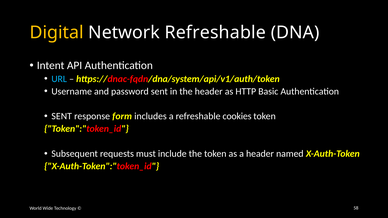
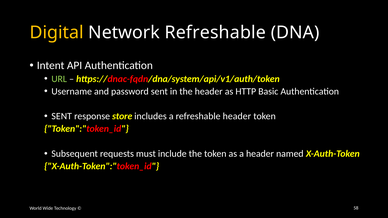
URL colour: light blue -> light green (59, 79)
form: form -> store (122, 116)
refreshable cookies: cookies -> header (237, 116)
